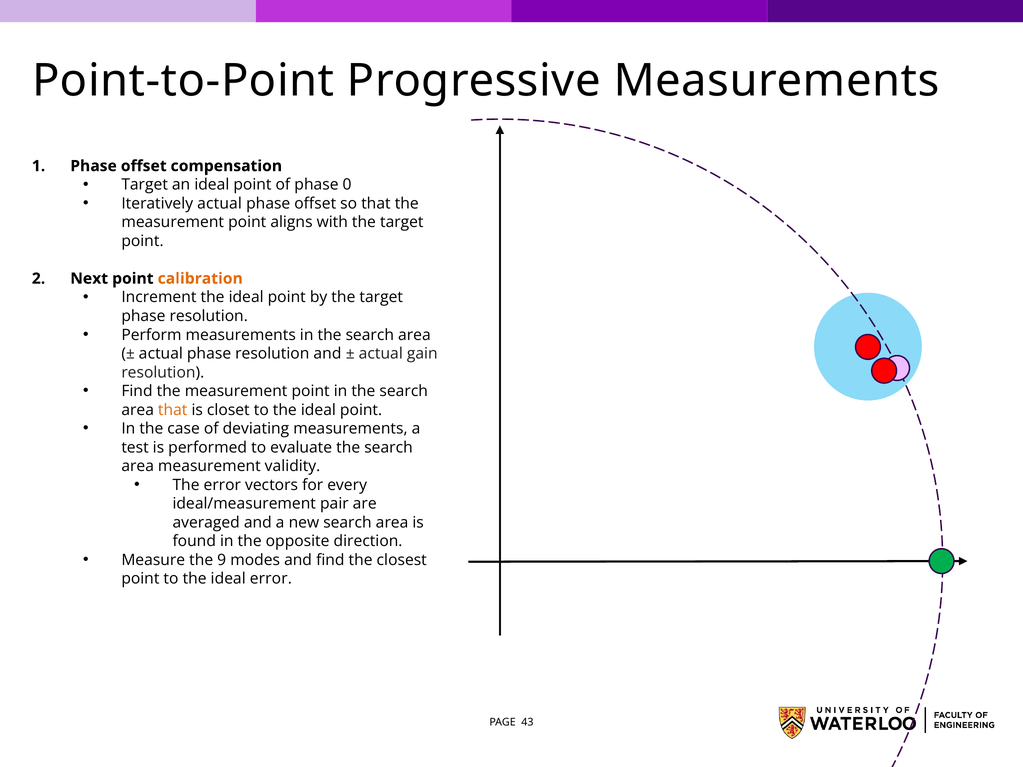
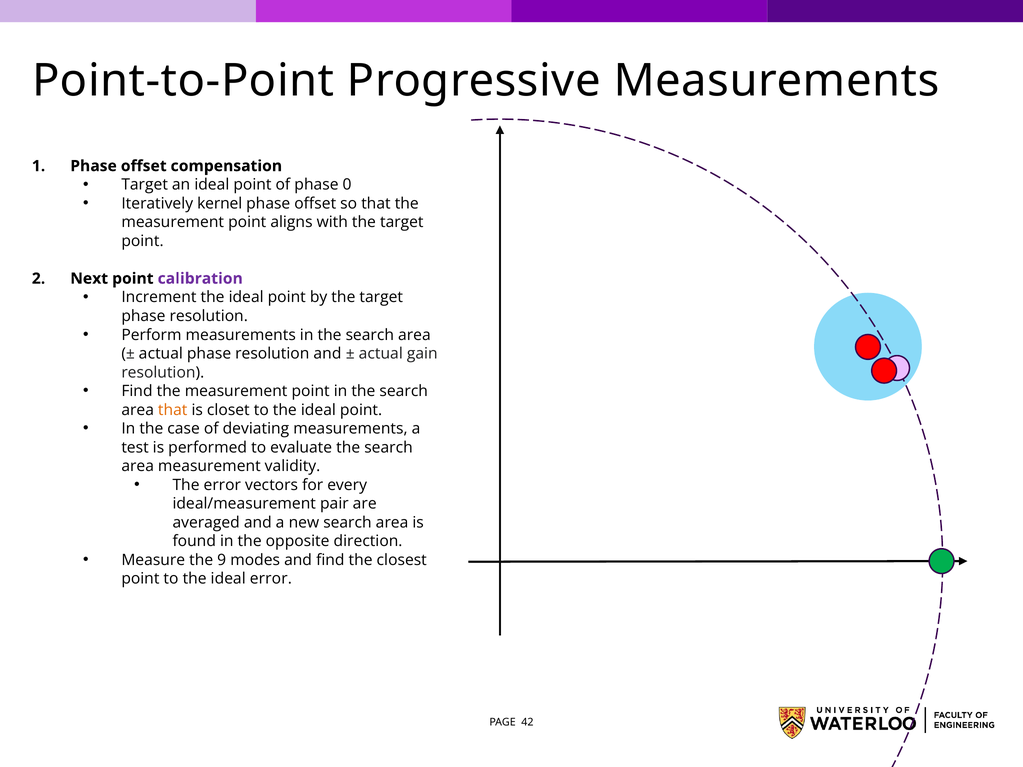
Iteratively actual: actual -> kernel (220, 204)
calibration colour: orange -> purple (200, 279)
43: 43 -> 42 (527, 723)
